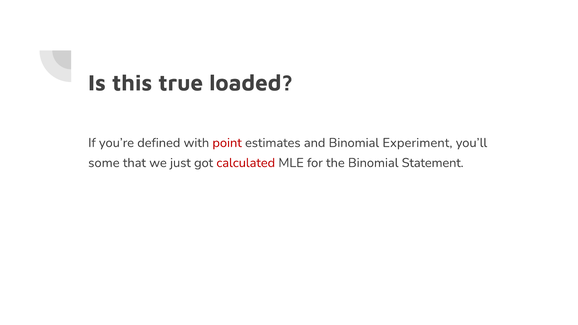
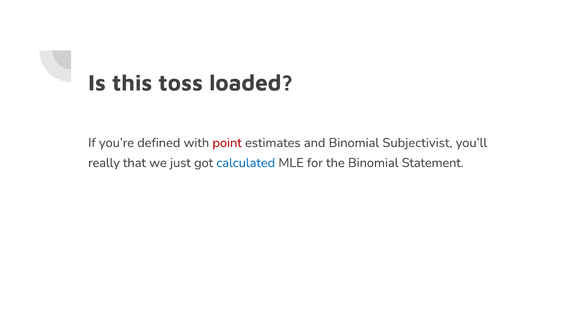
true: true -> toss (181, 83)
Experiment: Experiment -> Subjectivist (417, 143)
some: some -> really (104, 163)
calculated colour: red -> blue (246, 163)
